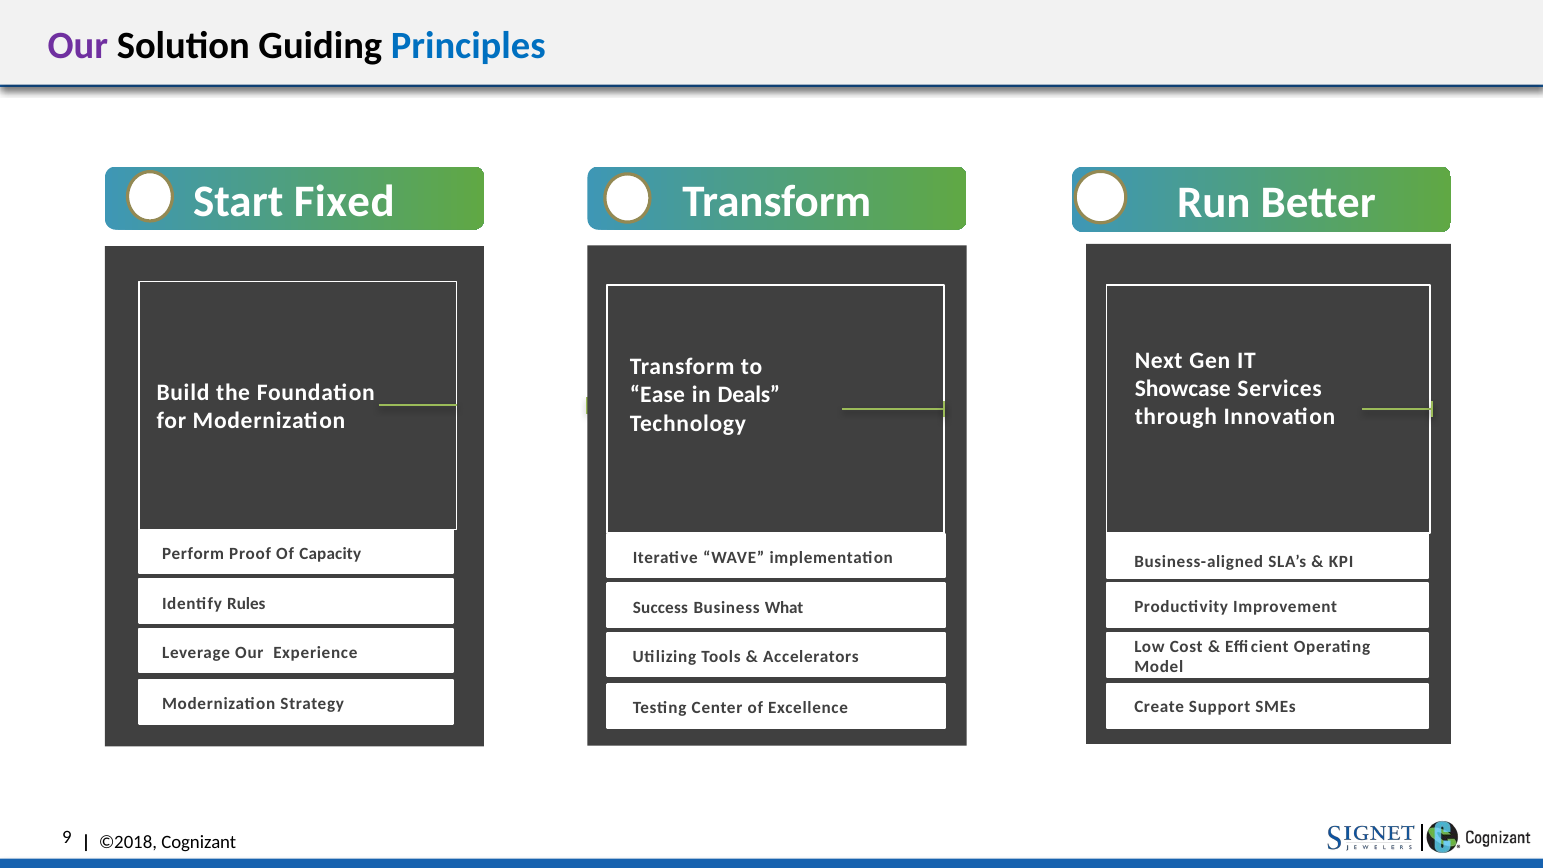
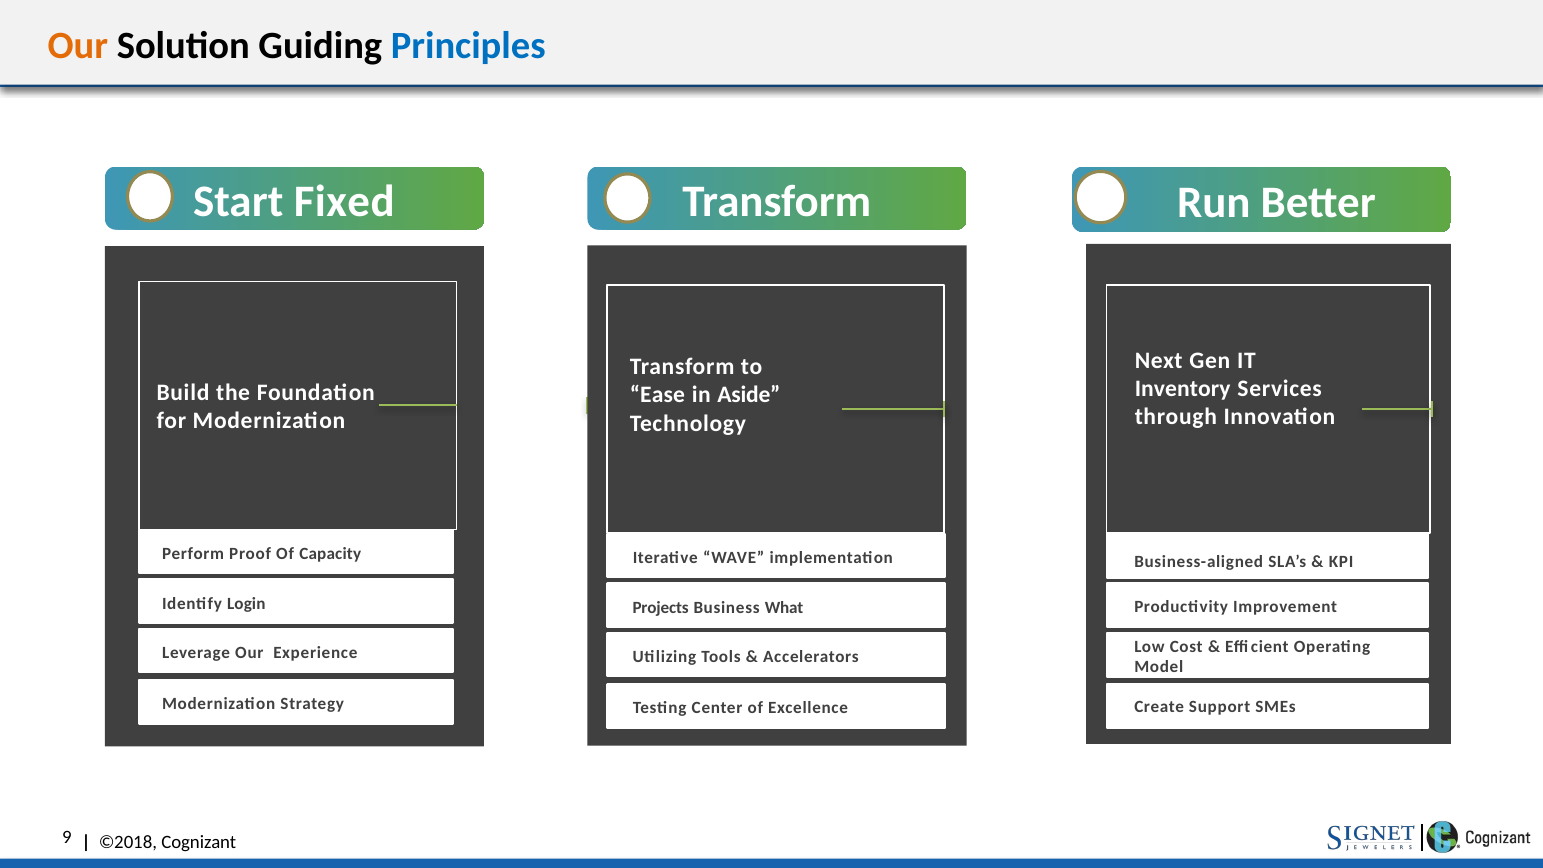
Our colour: purple -> orange (78, 46)
Showcase: Showcase -> Inventory (1183, 389)
Deals: Deals -> Aside (749, 395)
Rules: Rules -> Login (246, 603)
Success: Success -> Projects (661, 608)
